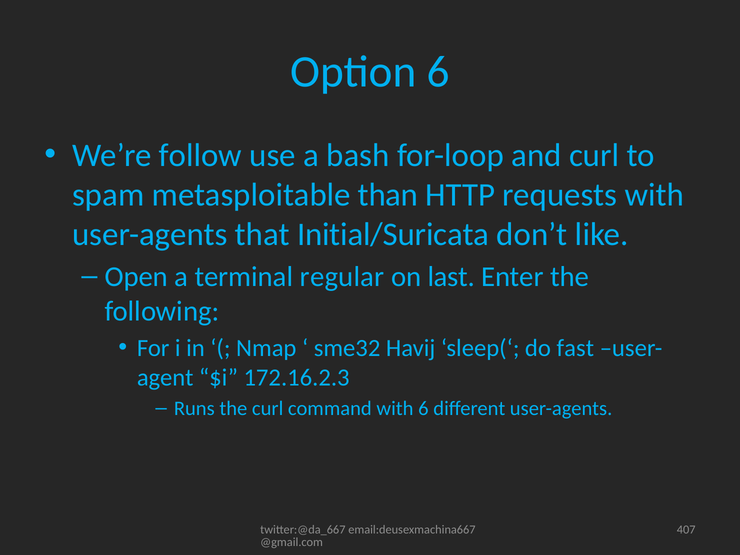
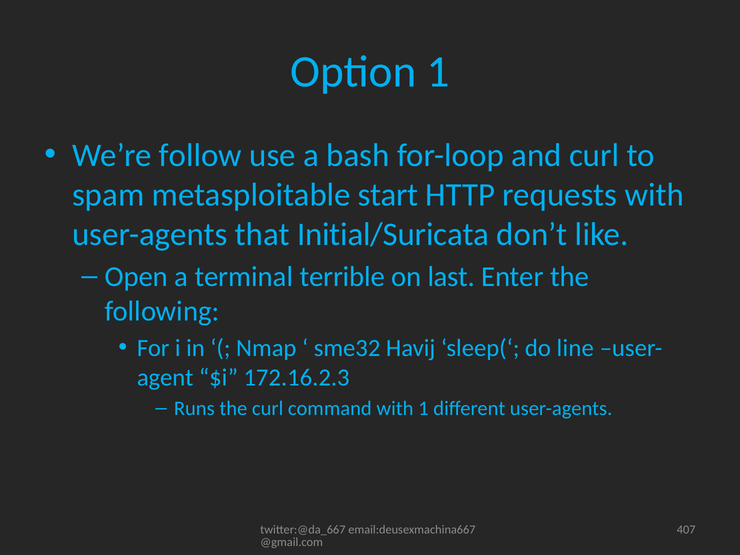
Option 6: 6 -> 1 (438, 72)
than: than -> start (388, 195)
regular: regular -> terrible (342, 277)
fast: fast -> line (575, 348)
with 6: 6 -> 1 (423, 408)
